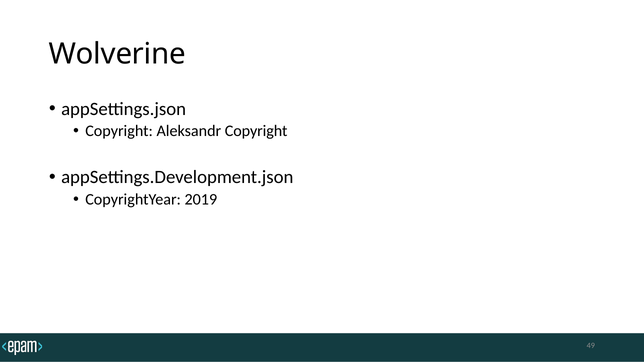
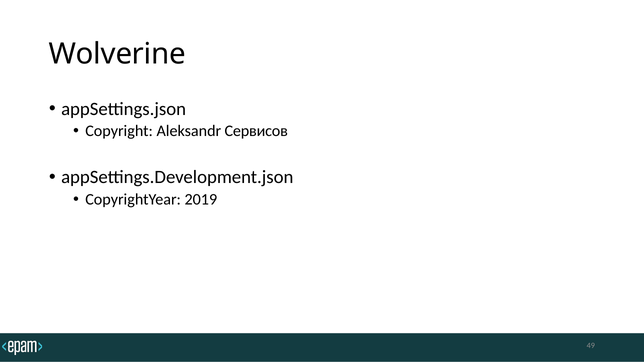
Aleksandr Copyright: Copyright -> Сервисов (256, 131)
